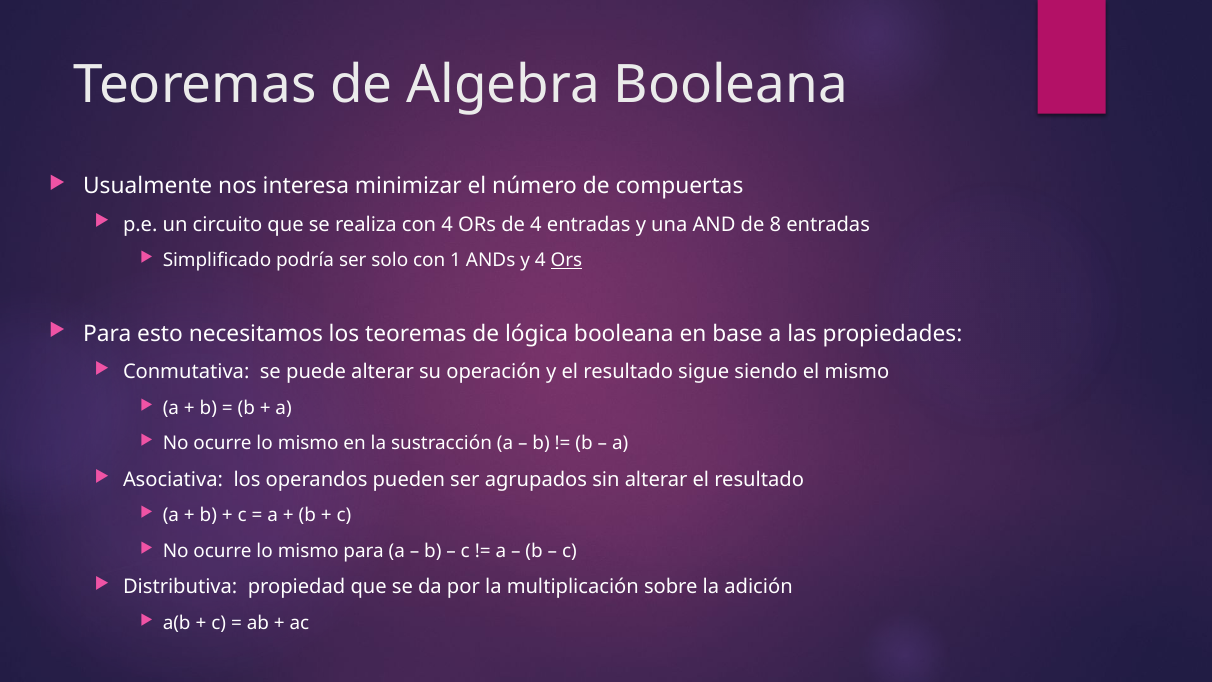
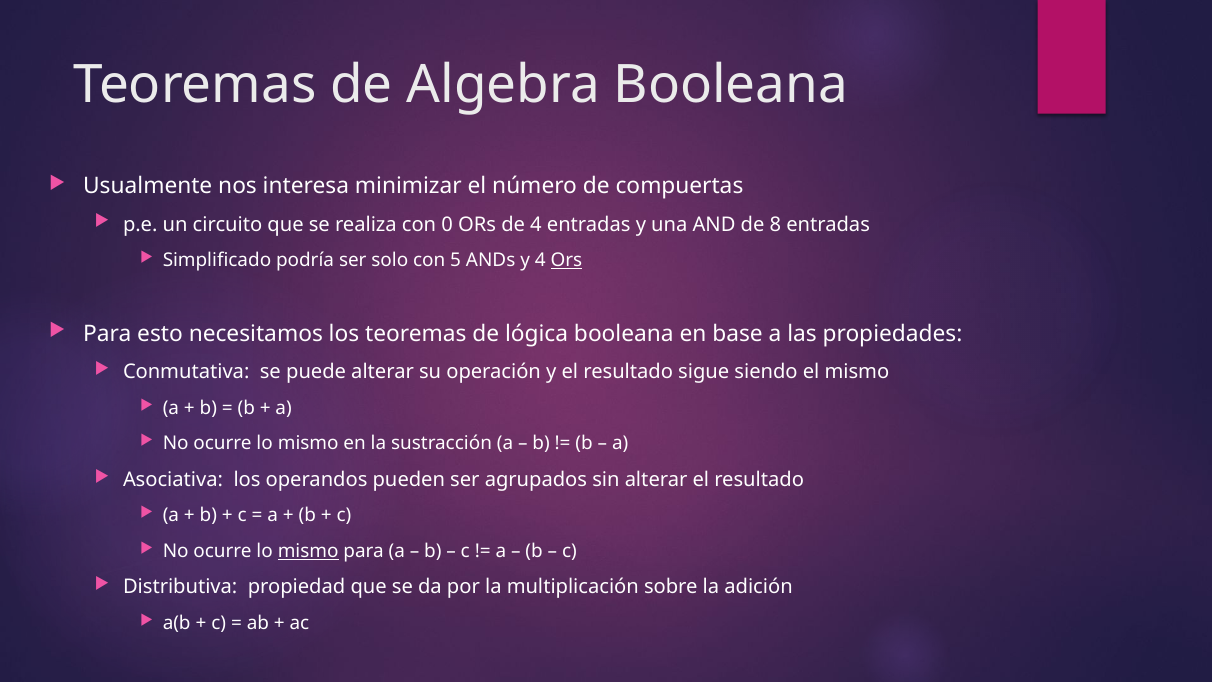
con 4: 4 -> 0 (447, 224)
1: 1 -> 5 (456, 260)
mismo underline: none -> present (308, 551)
